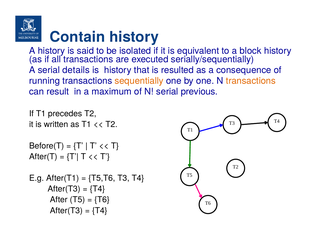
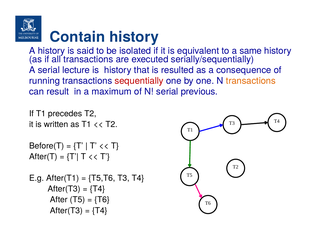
block: block -> same (251, 51)
details: details -> lecture (76, 70)
sequentially colour: orange -> red (139, 81)
